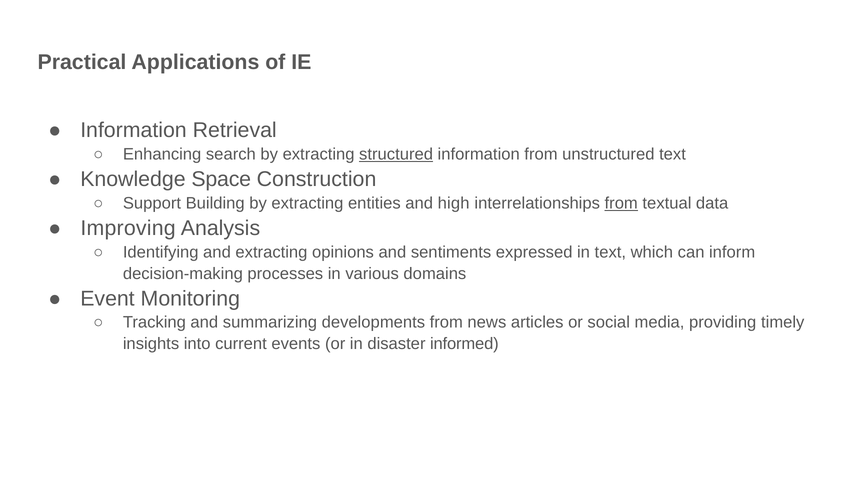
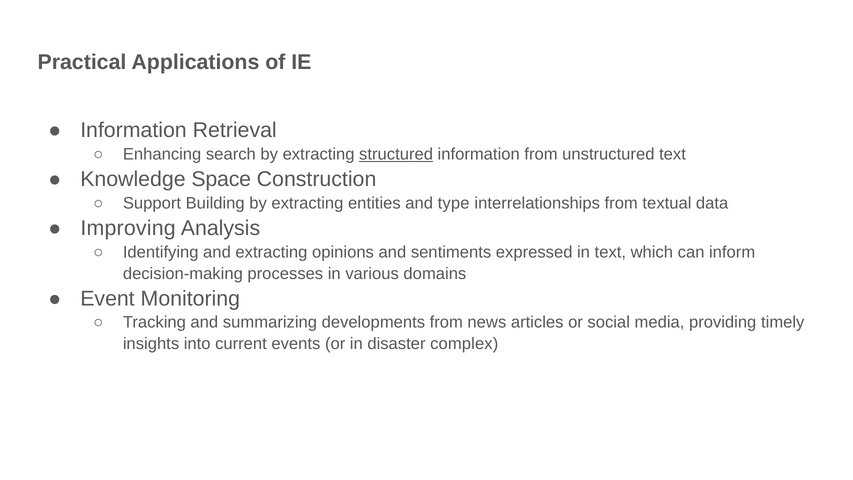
high: high -> type (454, 203)
from underline: present -> none (621, 203)
informed: informed -> complex (464, 344)
